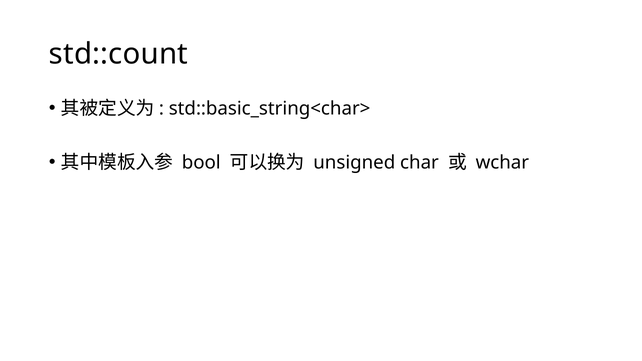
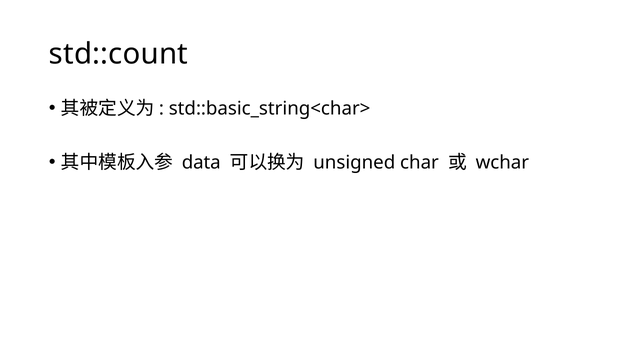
bool: bool -> data (201, 162)
